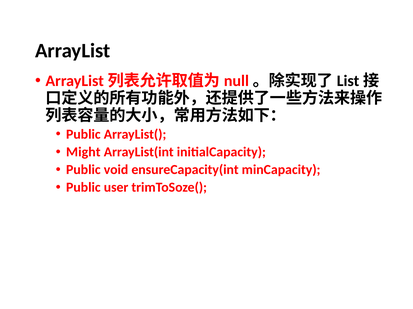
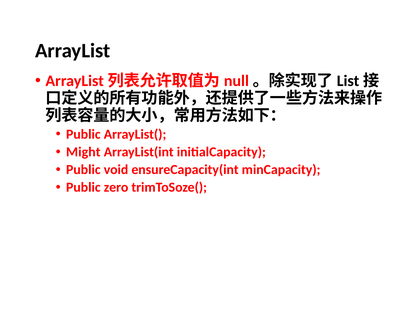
user: user -> zero (116, 188)
